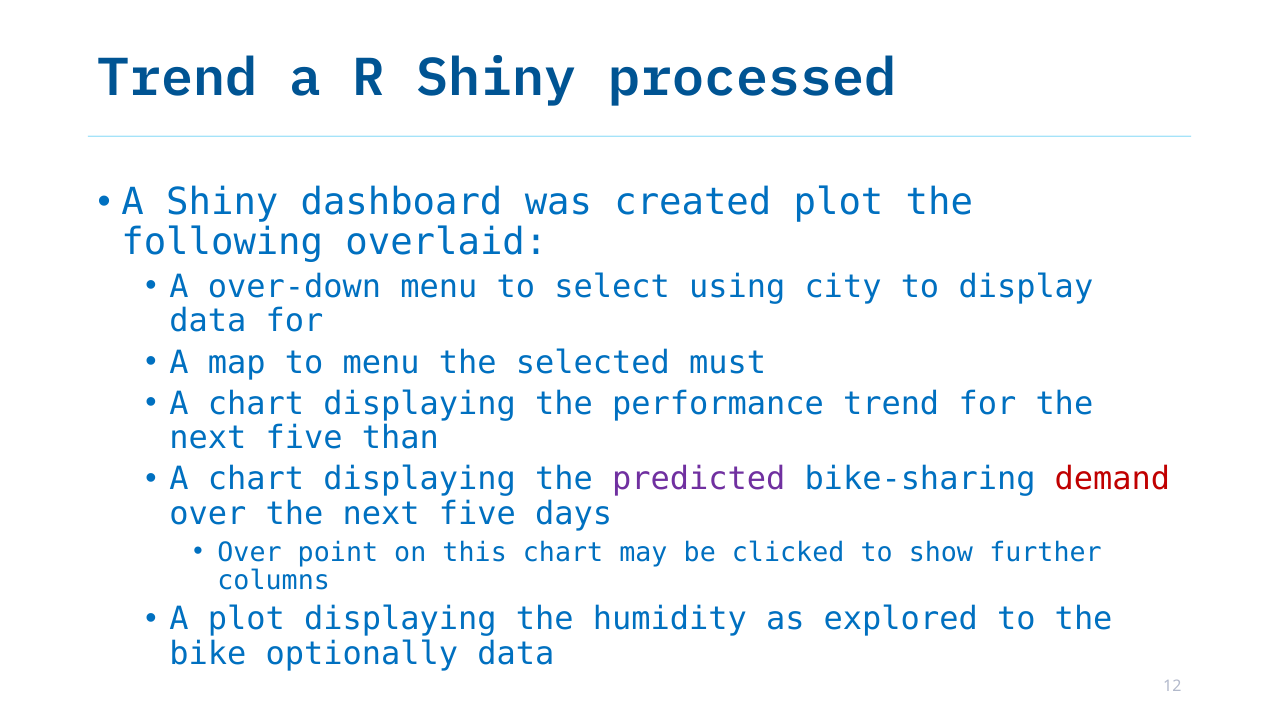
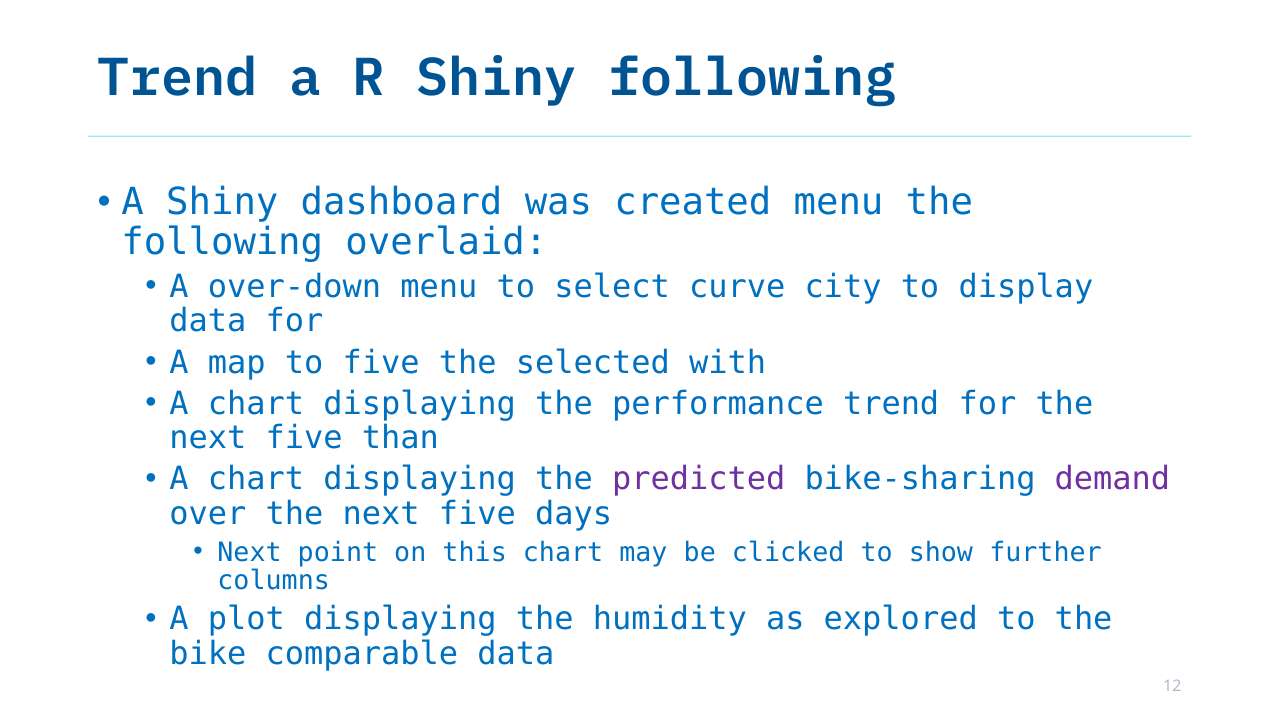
Shiny processed: processed -> following (752, 78)
created plot: plot -> menu (839, 202)
using: using -> curve (737, 286)
to menu: menu -> five (381, 362)
must: must -> with (728, 362)
demand colour: red -> purple (1112, 479)
Over: Over -> Next (250, 552)
optionally: optionally -> comparable (362, 653)
